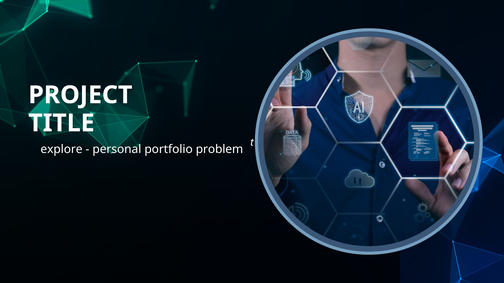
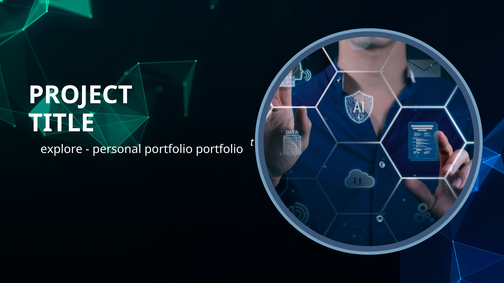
portfolio problem: problem -> portfolio (220, 149)
